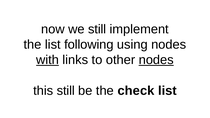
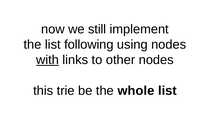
nodes underline: present -> none (156, 60)
this still: still -> trie (66, 91)
check: check -> whole (136, 91)
